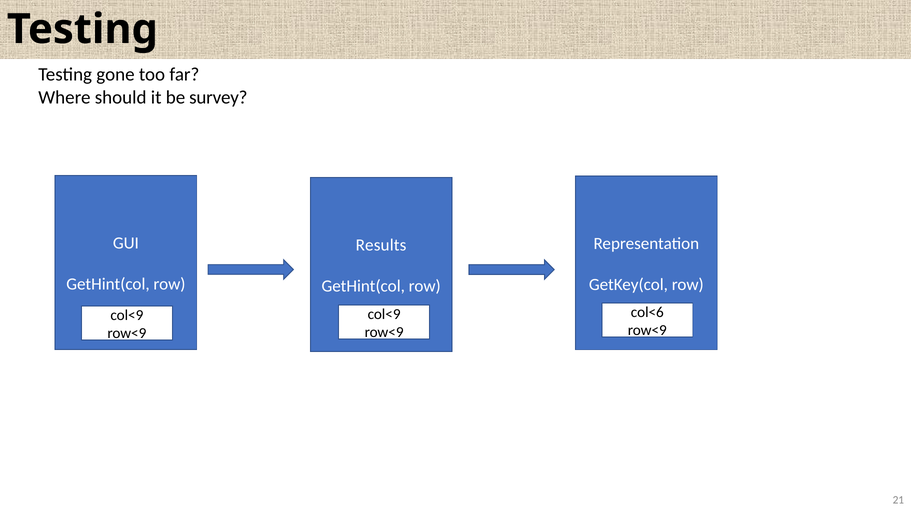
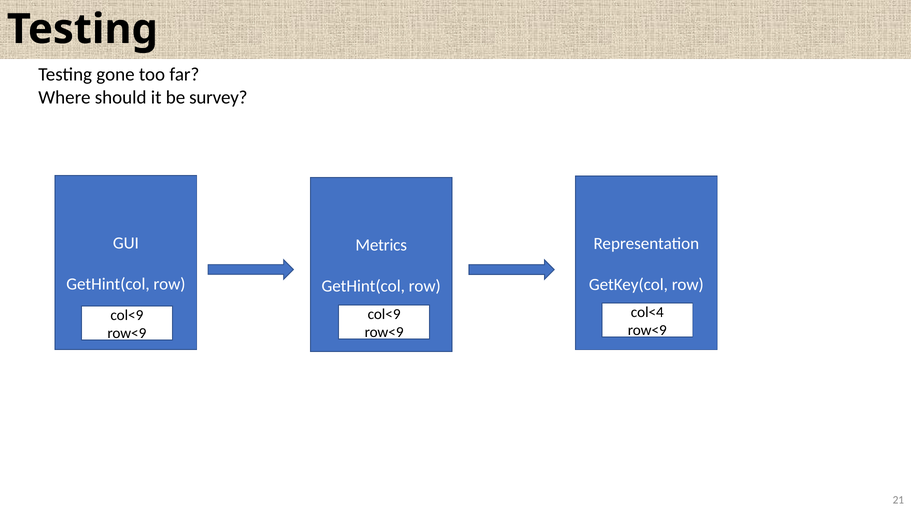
Results: Results -> Metrics (381, 245)
col<6: col<6 -> col<4 (647, 312)
